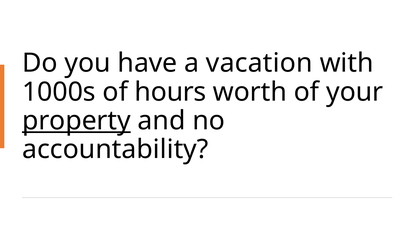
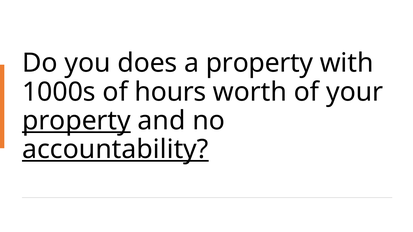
have: have -> does (148, 63)
a vacation: vacation -> property (259, 63)
accountability underline: none -> present (115, 150)
